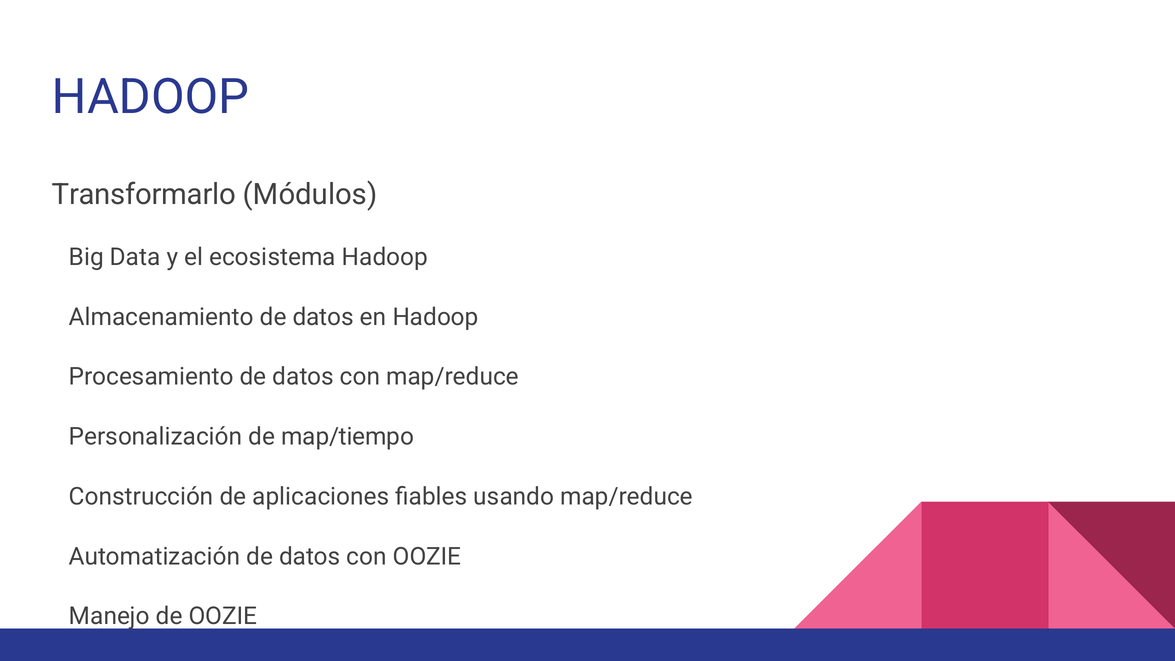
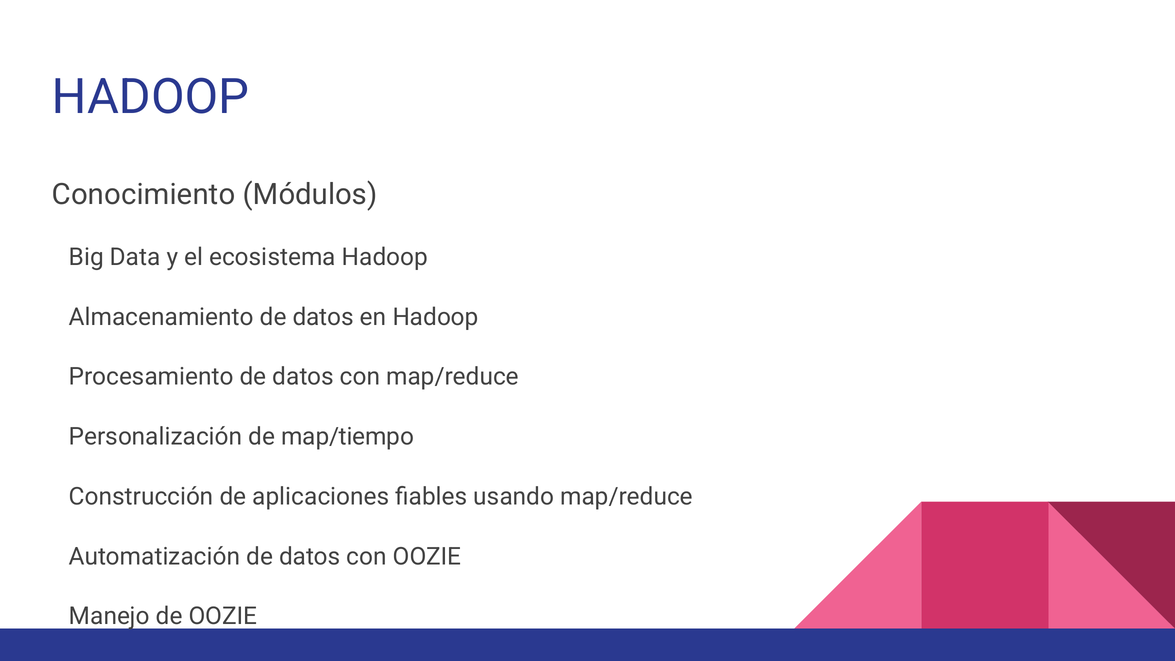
Transformarlo: Transformarlo -> Conocimiento (144, 195)
